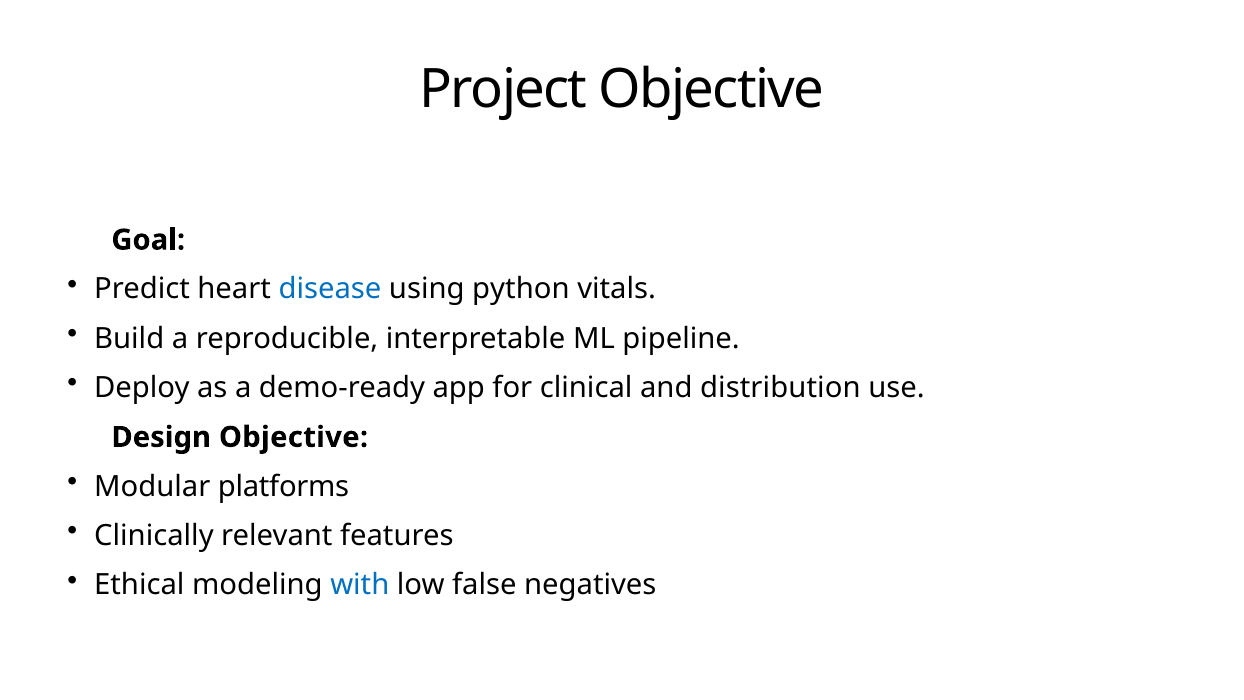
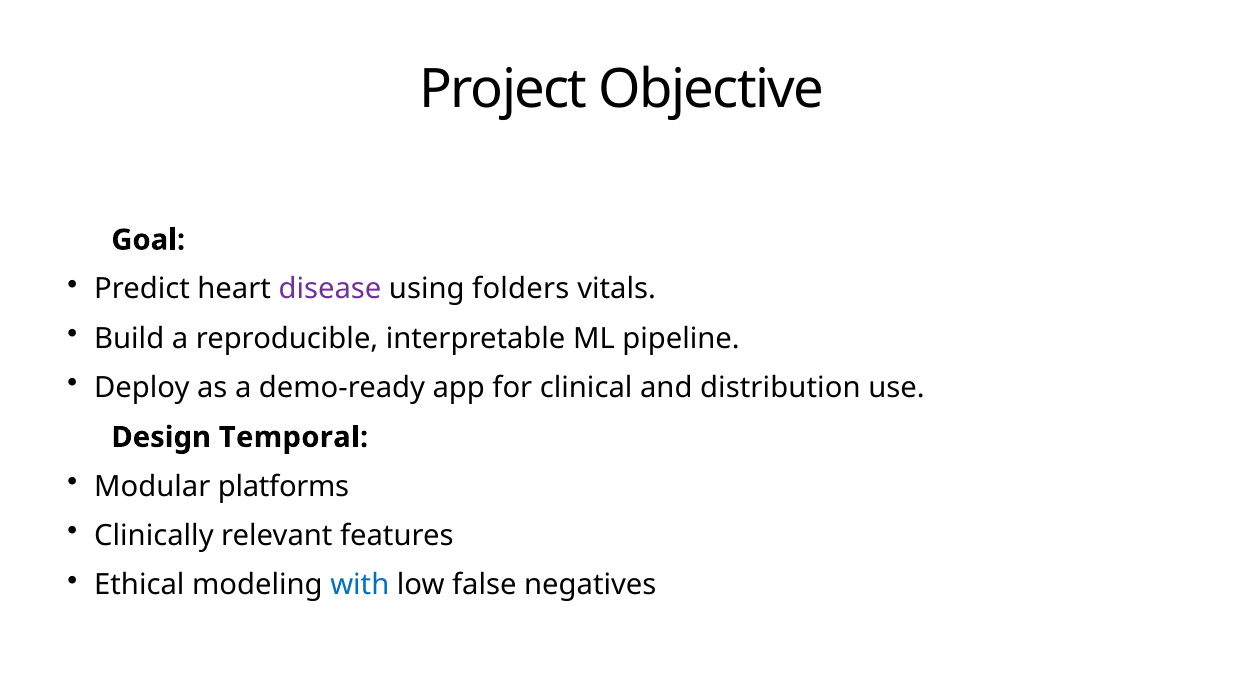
disease colour: blue -> purple (330, 289)
python: python -> folders (521, 289)
Design Objective: Objective -> Temporal (294, 437)
